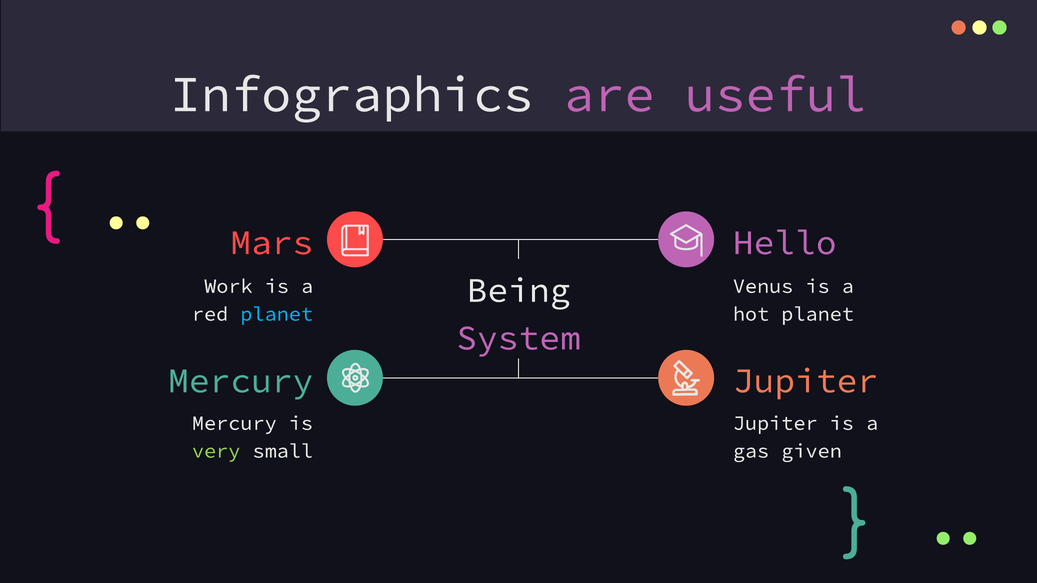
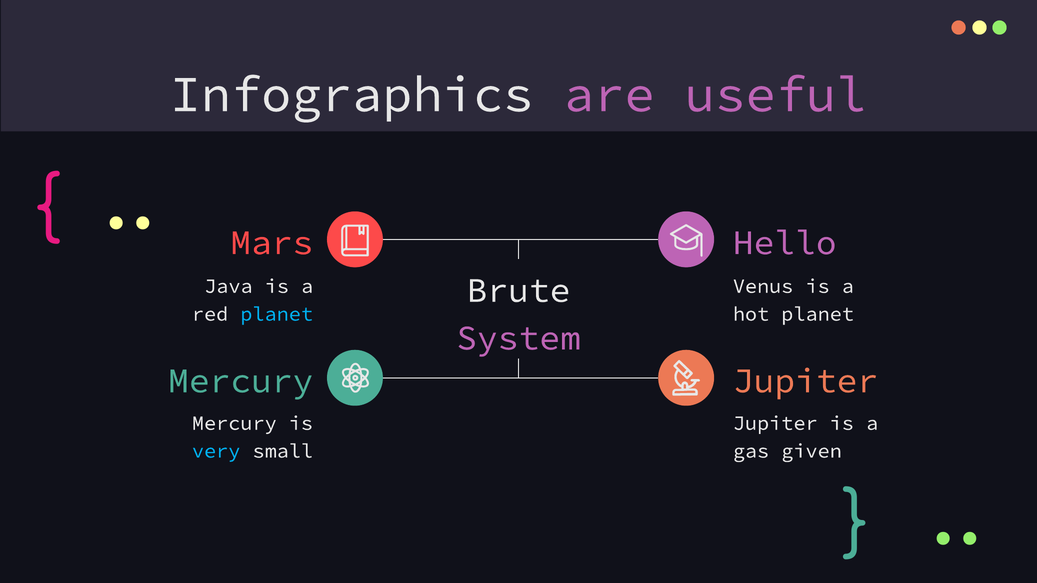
Work: Work -> Java (228, 286)
Being: Being -> Brute (519, 291)
very colour: light green -> light blue (216, 451)
